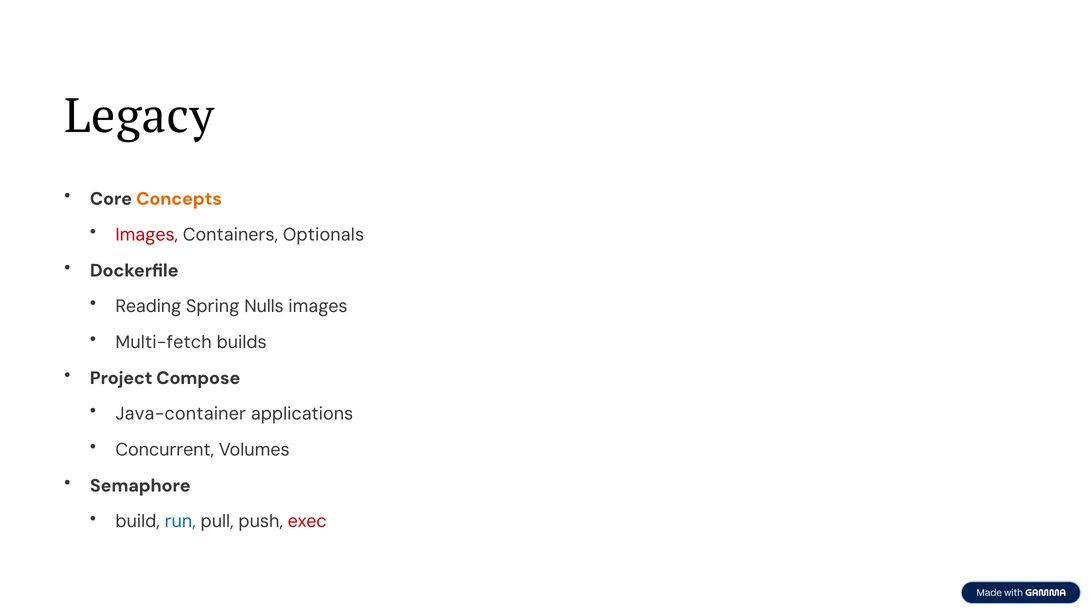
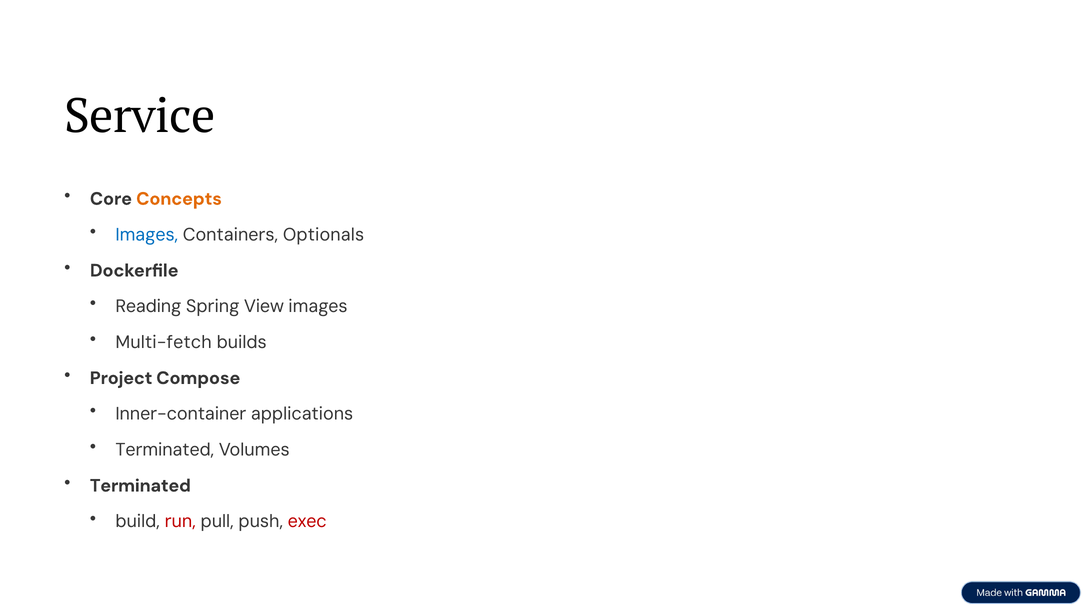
Legacy: Legacy -> Service (140, 116)
Images colour: red -> blue (147, 235)
Nulls: Nulls -> View (264, 306)
Java-container: Java-container -> Inner-container (181, 414)
Concurrent: Concurrent -> Terminated (165, 450)
Semaphore: Semaphore -> Terminated (140, 486)
run colour: blue -> red (180, 522)
